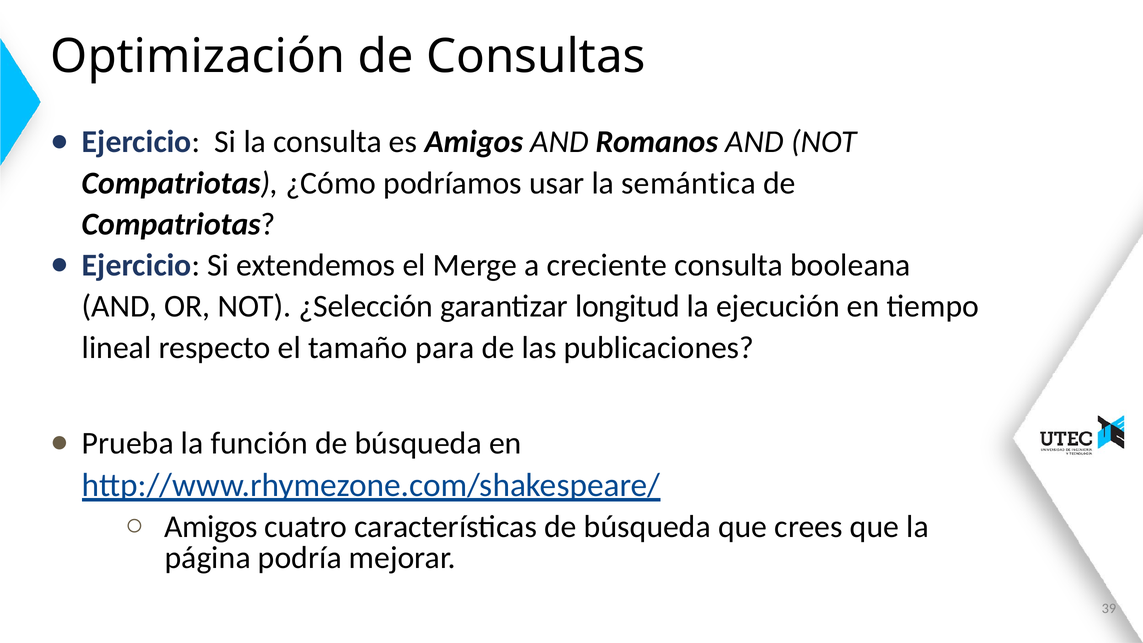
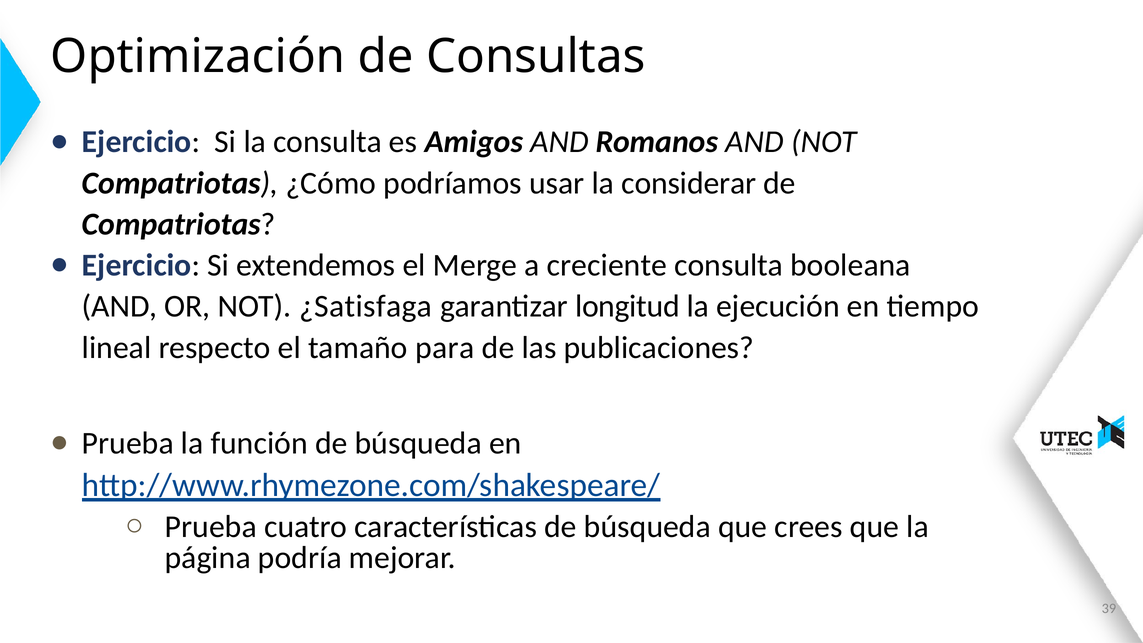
semántica: semántica -> considerar (689, 183)
¿Selección: ¿Selección -> ¿Satisfaga (366, 306)
Amigos: Amigos -> Prueba (211, 527)
